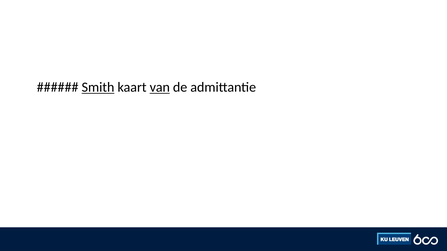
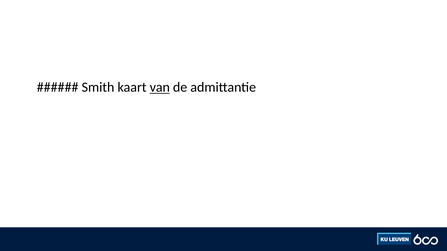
Smith underline: present -> none (98, 87)
